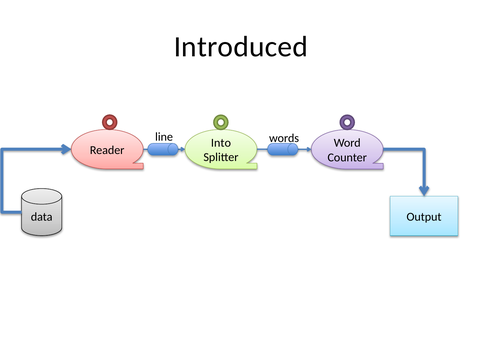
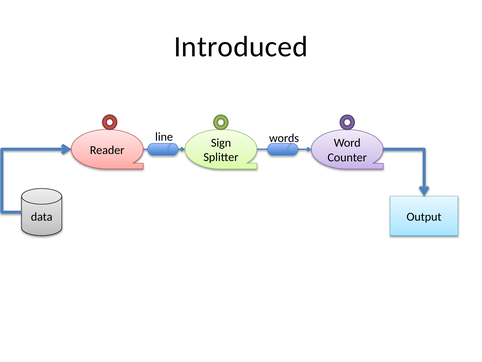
Into: Into -> Sign (221, 143)
